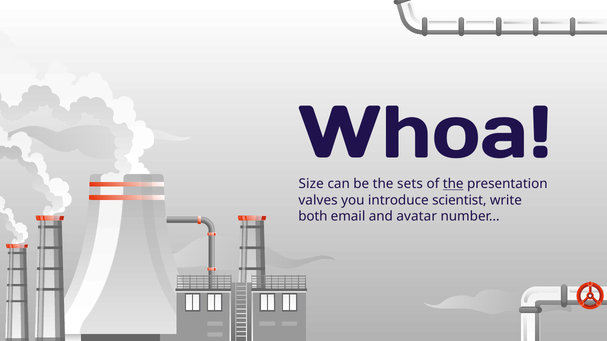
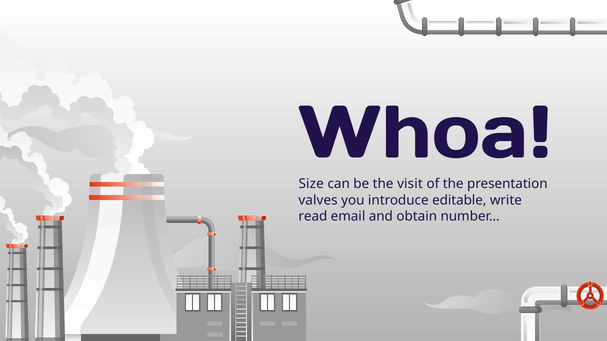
sets: sets -> visit (410, 184)
the underline: present -> none (453, 184)
scientist: scientist -> editable (459, 200)
both: both -> read (313, 217)
avatar: avatar -> obtain (417, 217)
